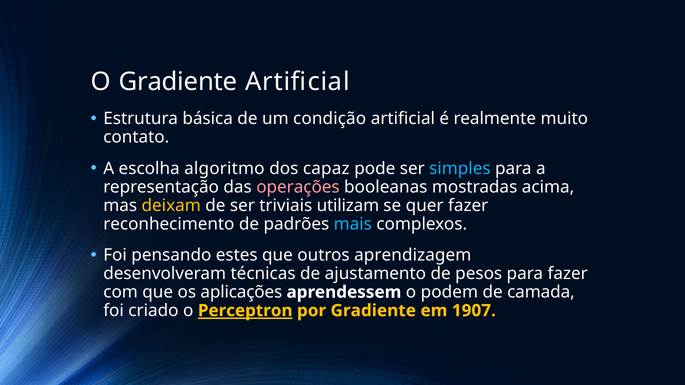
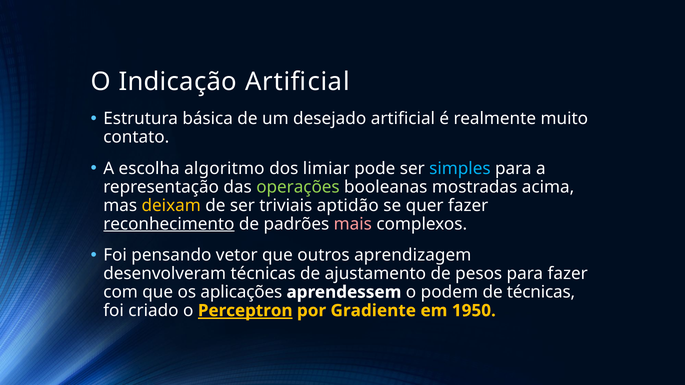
O Gradiente: Gradiente -> Indicação (178, 82)
condição: condição -> desejado (330, 119)
capaz: capaz -> limiar (326, 169)
operações colour: pink -> light green (298, 187)
utilizam: utilizam -> aptidão (348, 206)
reconhecimento underline: none -> present (169, 224)
mais colour: light blue -> pink (353, 224)
estes: estes -> vetor (237, 255)
de camada: camada -> técnicas (541, 292)
1907: 1907 -> 1950 (474, 311)
